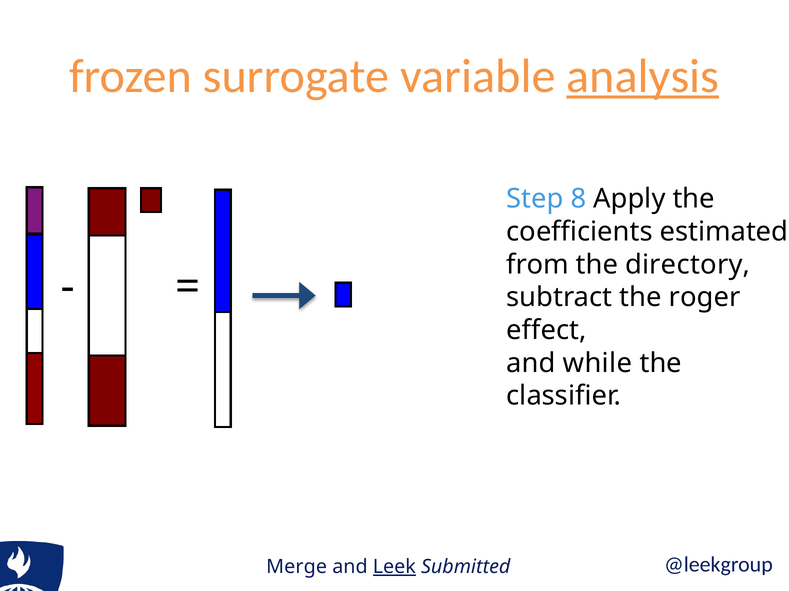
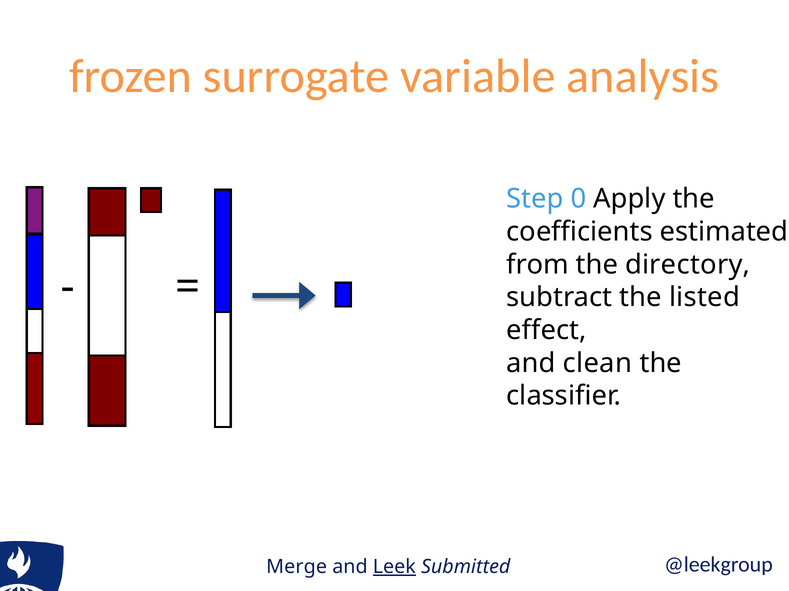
analysis underline: present -> none (643, 76)
8: 8 -> 0 (578, 199)
roger: roger -> listed (705, 298)
while: while -> clean (597, 363)
